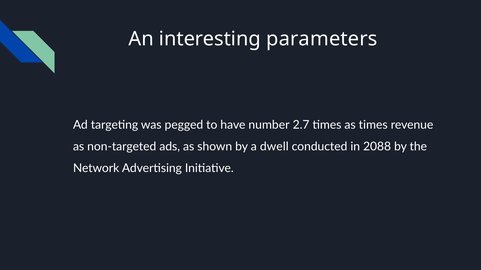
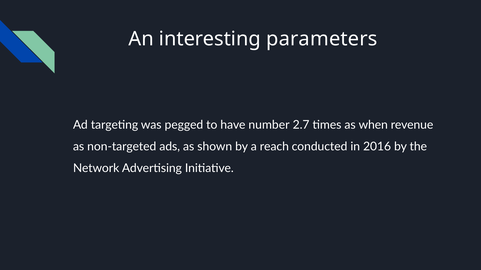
as times: times -> when (373, 125)
dwell: dwell -> reach (274, 147)
2088: 2088 -> 2016 (377, 147)
